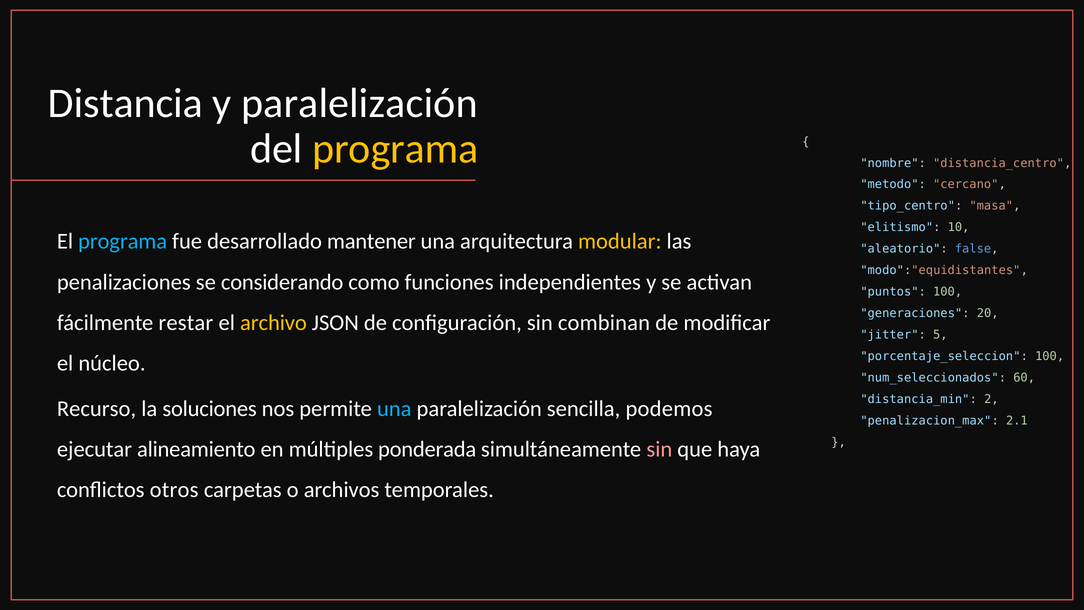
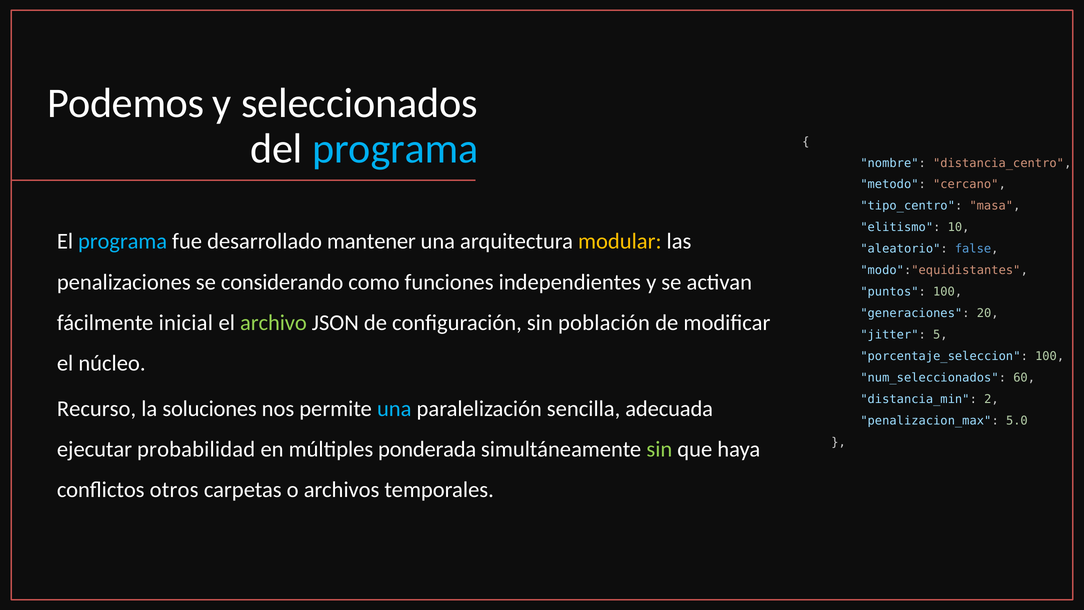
Distancia: Distancia -> Podemos (126, 103)
y paralelización: paralelización -> seleccionados (359, 103)
programa colour: yellow -> light blue (395, 149)
restar: restar -> inicial (186, 323)
archivo colour: yellow -> light green (273, 323)
combinan: combinan -> población (604, 323)
podemos: podemos -> adecuada (669, 408)
2.1: 2.1 -> 5.0 (1017, 421)
alineamiento: alineamiento -> probabilidad (196, 449)
sin colour: pink -> light green (659, 449)
